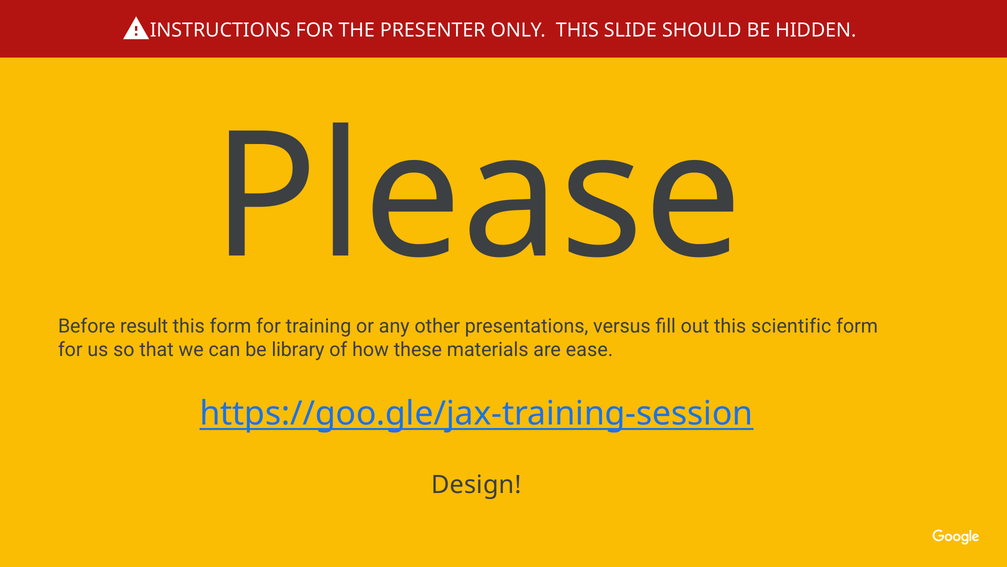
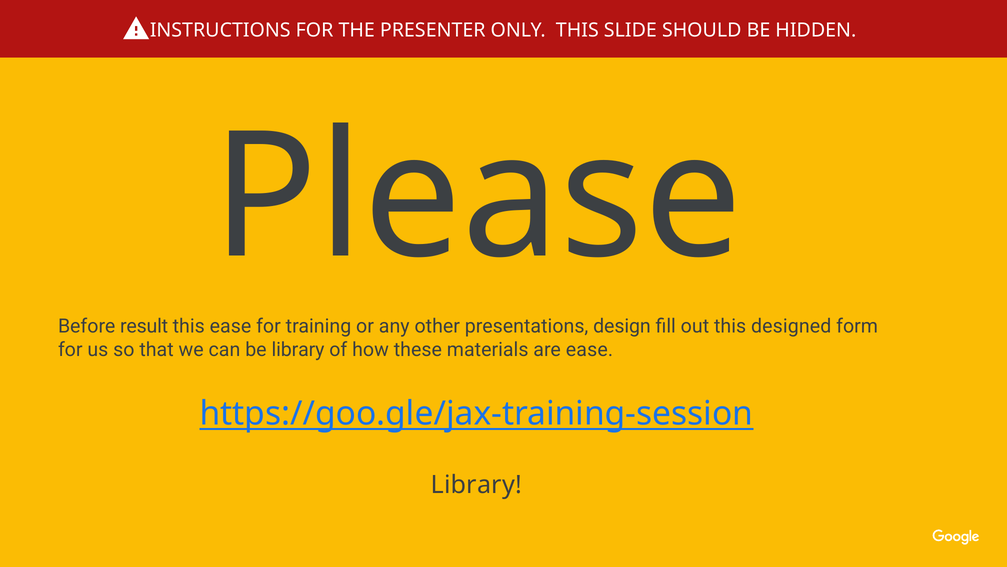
this form: form -> ease (230, 326)
versus: versus -> design (622, 326)
scientific: scientific -> designed (791, 326)
Design: Design -> Library (476, 484)
